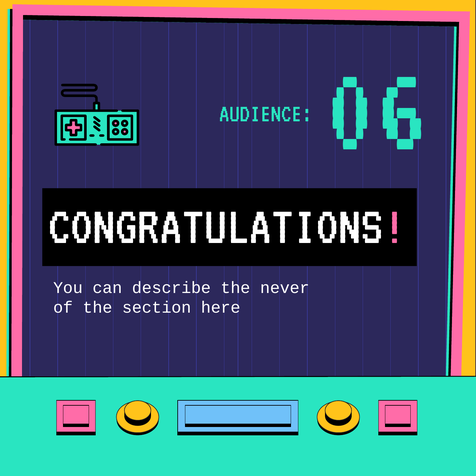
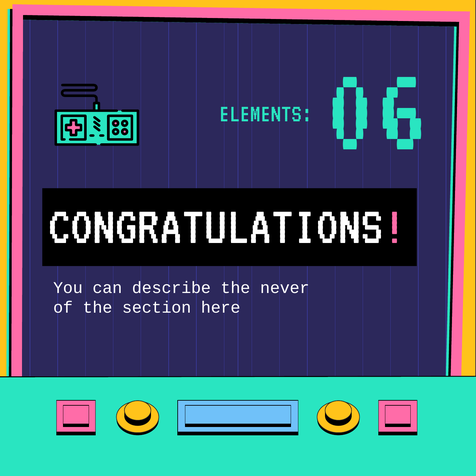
AUDIENCE: AUDIENCE -> ELEMENTS (266, 113)
